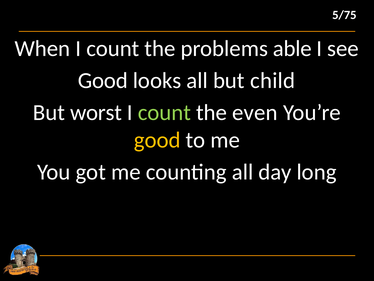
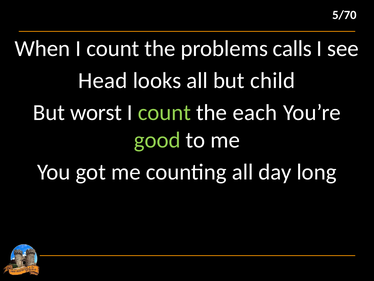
5/75: 5/75 -> 5/70 (344, 15)
able: able -> calls (292, 48)
Good: Good -> Head (103, 80)
even: even -> each (255, 112)
good colour: yellow -> light green (157, 140)
